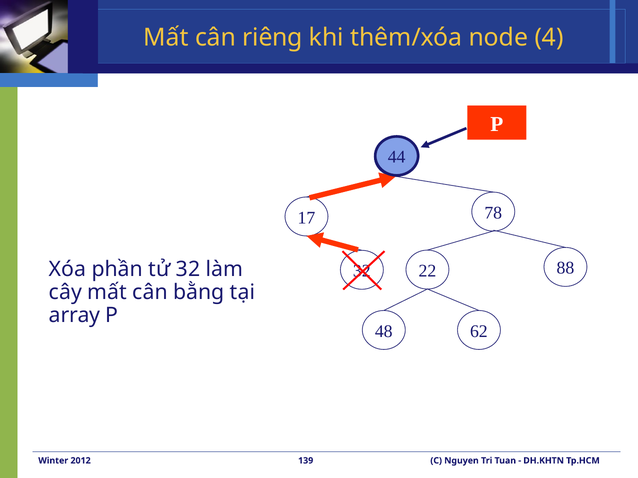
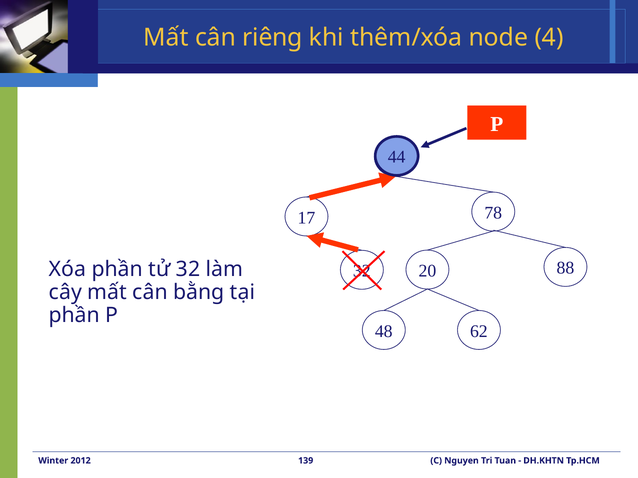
22: 22 -> 20 (427, 271)
array: array -> phần (74, 316)
